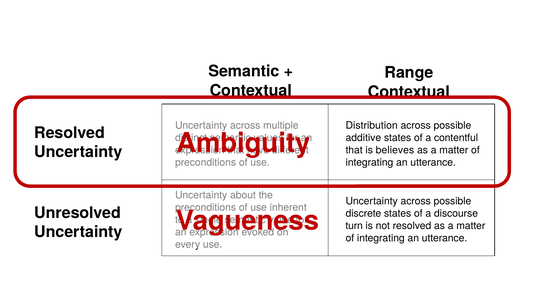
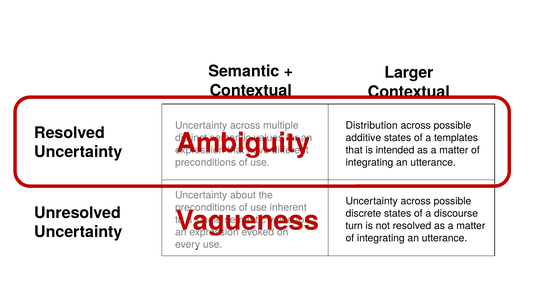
Range: Range -> Larger (409, 73)
contentful: contentful -> templates (456, 138)
believes: believes -> intended (395, 150)
